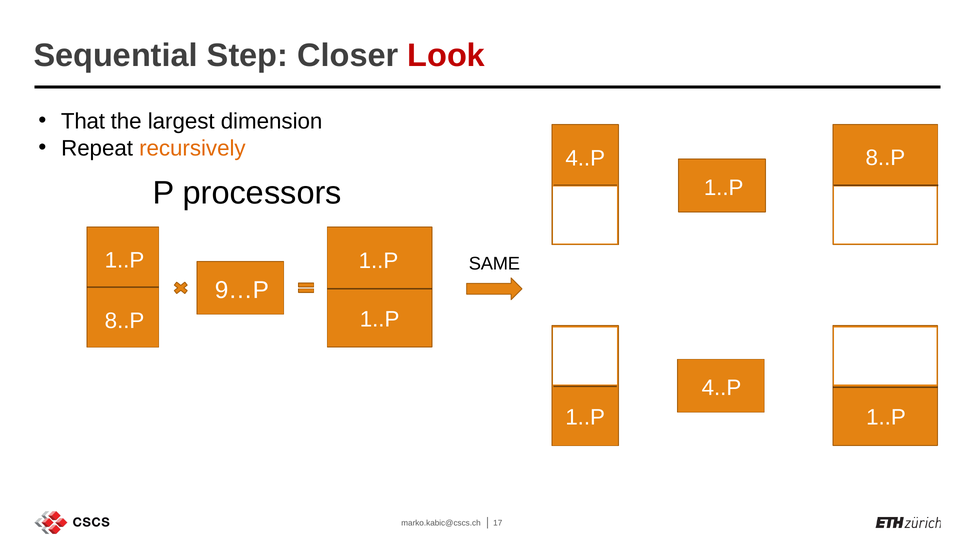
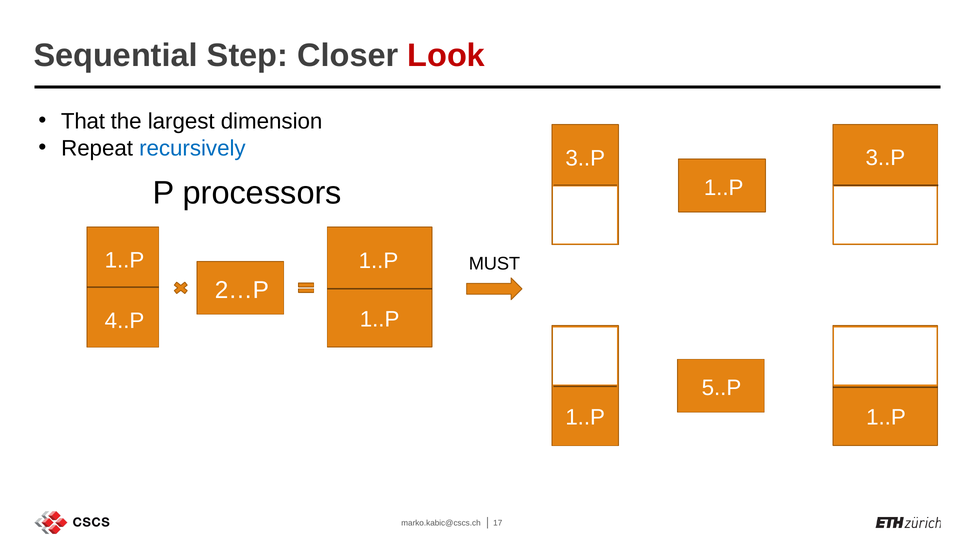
recursively colour: orange -> blue (192, 148)
8..P: 8..P -> 3..P (885, 158)
4..P: 4..P -> 3..P (585, 158)
SAME: SAME -> MUST (494, 263)
9…P: 9…P -> 2…P (242, 290)
8..P: 8..P -> 4..P (125, 320)
4..P: 4..P -> 5..P (721, 388)
